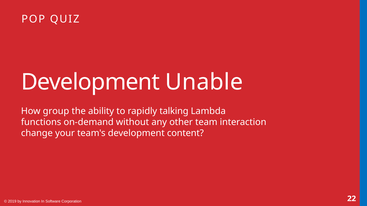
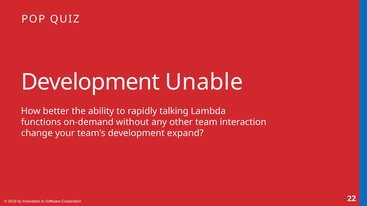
group: group -> better (56, 111)
content: content -> expand (185, 133)
